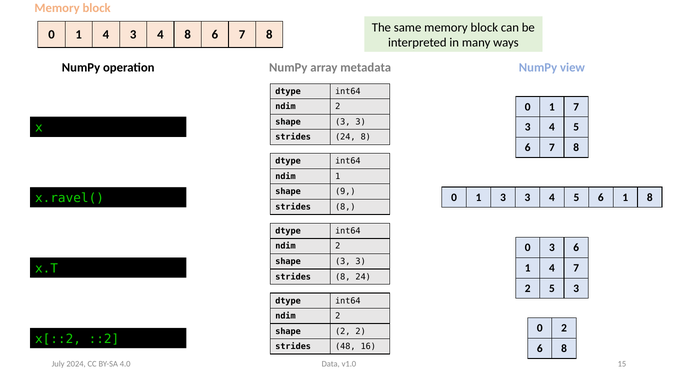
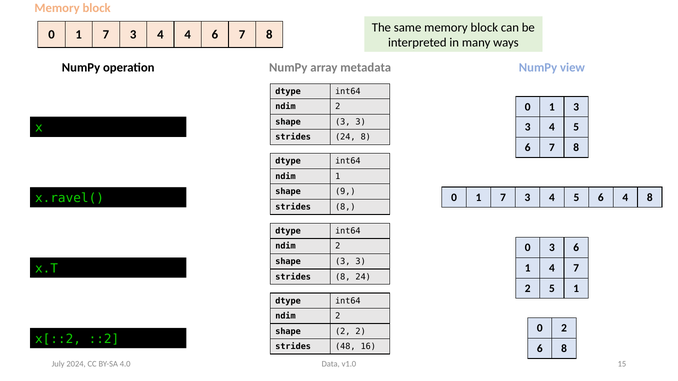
4: 4 -> 7 (106, 35)
4 8: 8 -> 4 (188, 35)
1 7: 7 -> 3 (576, 107)
3: 3 -> 7 (503, 197)
5 6 1: 1 -> 4 (625, 197)
5 3: 3 -> 1 (576, 289)
